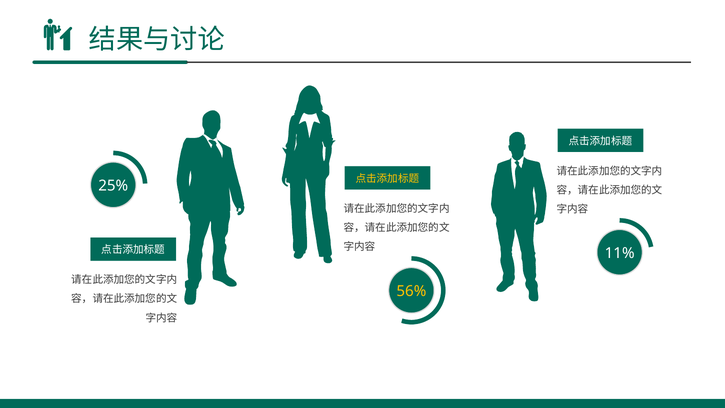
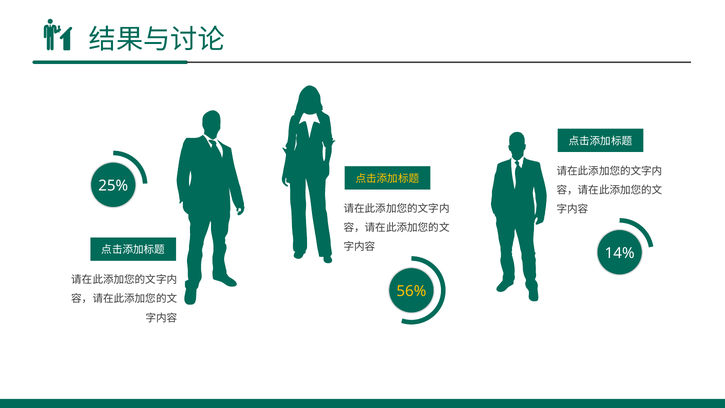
11%: 11% -> 14% (620, 253)
